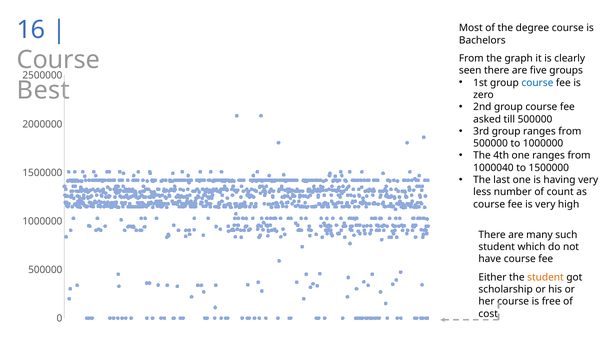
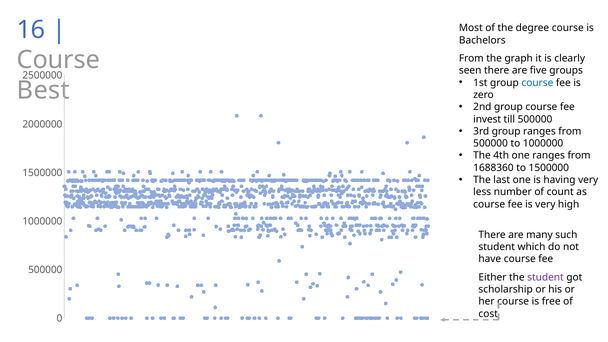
asked: asked -> invest (487, 119)
1000040: 1000040 -> 1688360 (493, 168)
student colour: orange -> purple (546, 277)
